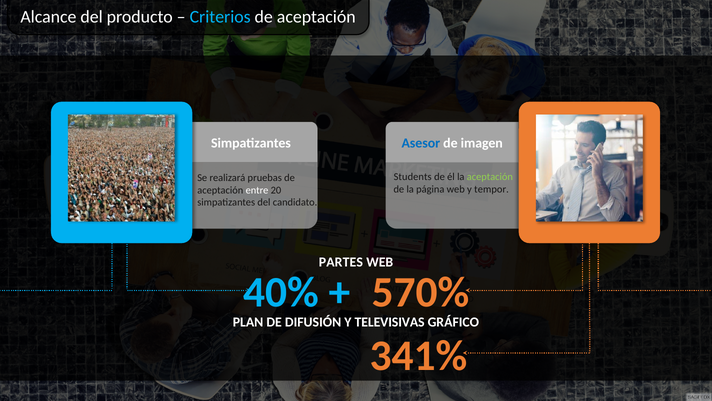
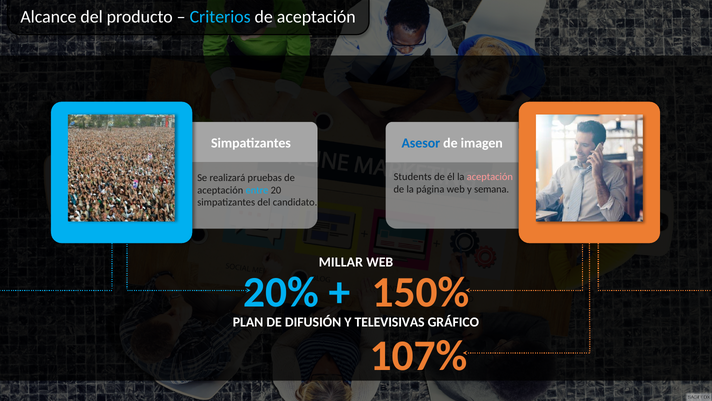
aceptación colour: light green -> pink (490, 177)
tempor: tempor -> semana (492, 189)
entre colour: white -> light blue (257, 190)
PARTES: PARTES -> MILLAR (341, 262)
40%: 40% -> 20% (281, 292)
570%: 570% -> 150% (420, 292)
341%: 341% -> 107% (419, 355)
